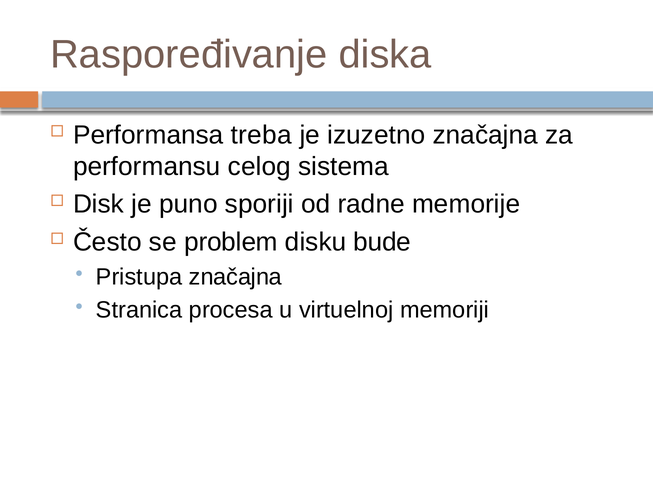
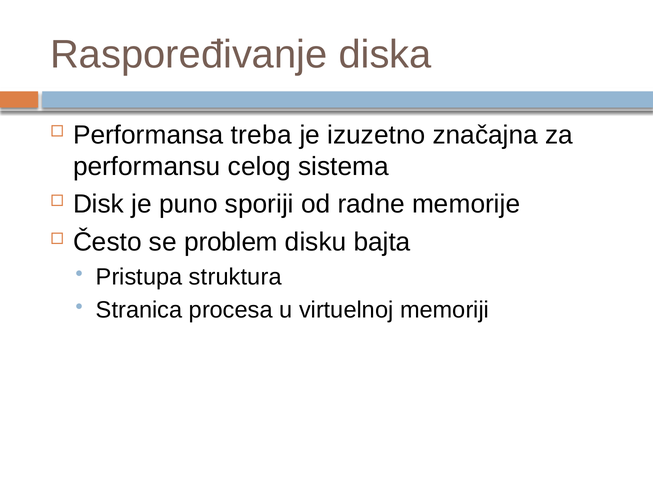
bude: bude -> bajta (382, 243)
Pristupa značajna: značajna -> struktura (235, 277)
